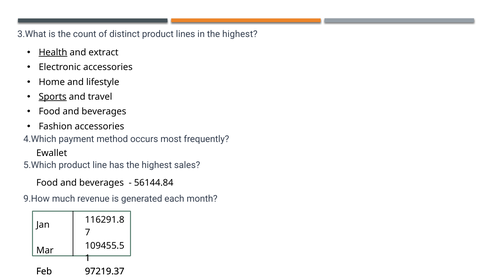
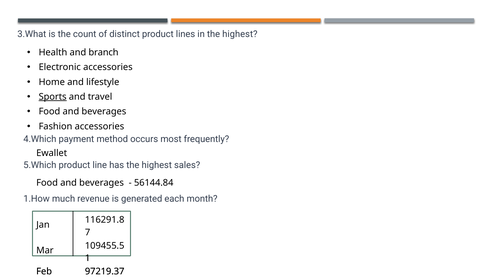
Health underline: present -> none (53, 52)
extract: extract -> branch (104, 52)
9.How: 9.How -> 1.How (37, 199)
